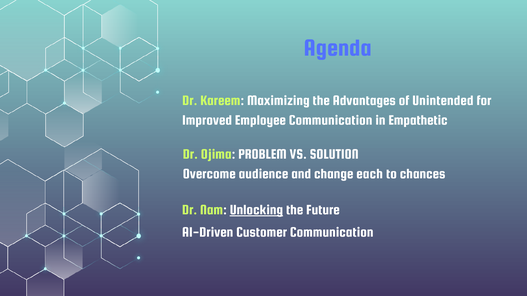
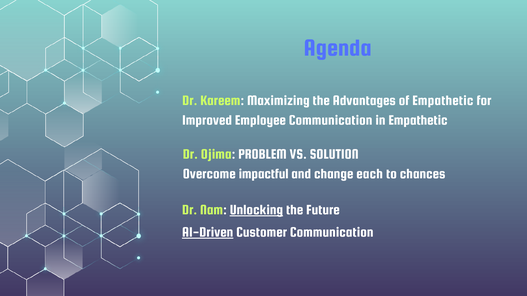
of Unintended: Unintended -> Empathetic (443, 101)
audience: audience -> impactful (264, 174)
AI-Driven underline: none -> present (208, 232)
